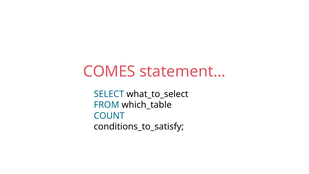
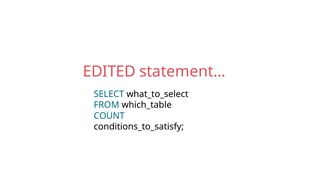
COMES: COMES -> EDITED (109, 71)
